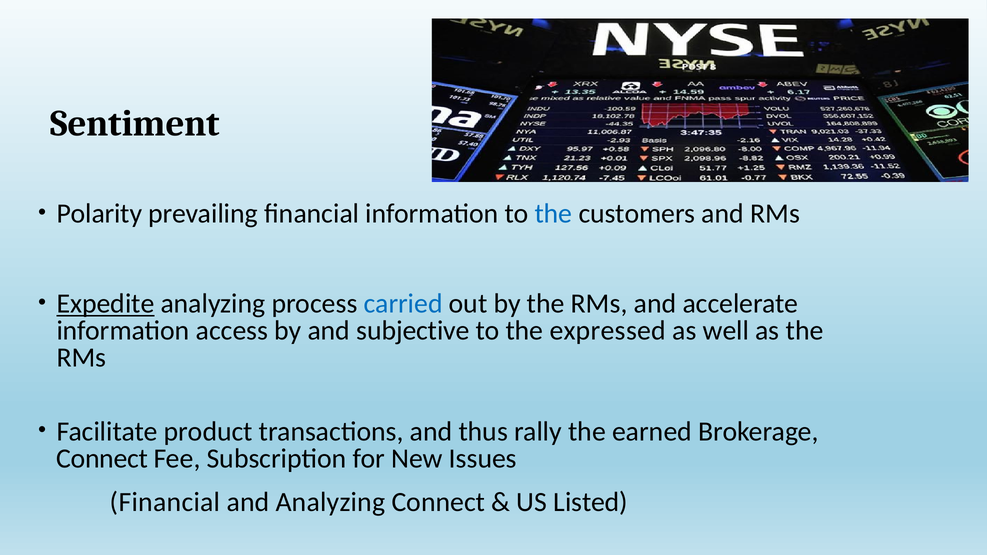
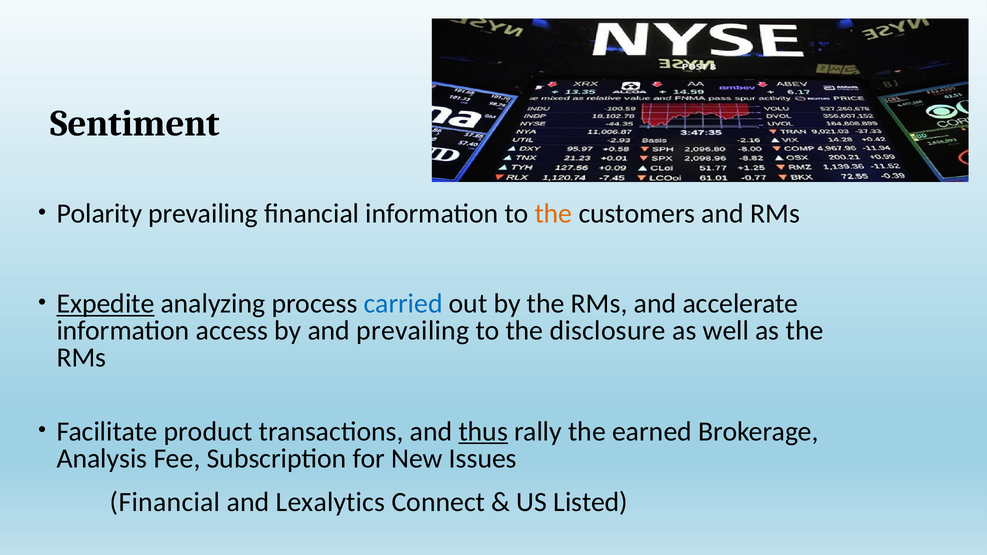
the colour: blue -> orange (553, 214)
and subjective: subjective -> prevailing (413, 331)
expressed: expressed -> disclosure (608, 331)
thus underline: none -> present (483, 432)
Connect: Connect -> Analysis (102, 459)
and Analyzing: Analyzing -> Lexalytics (330, 502)
